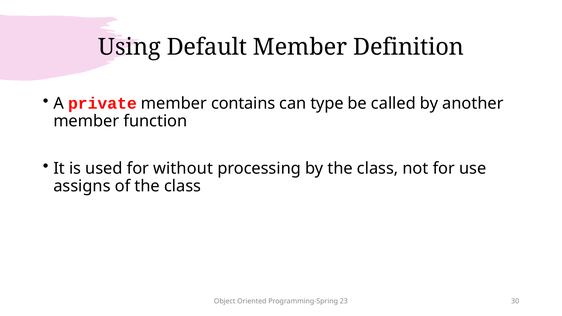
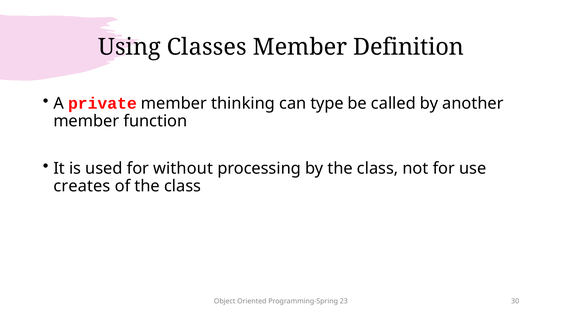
Default: Default -> Classes (207, 47)
contains: contains -> thinking (243, 104)
assigns: assigns -> creates (82, 186)
